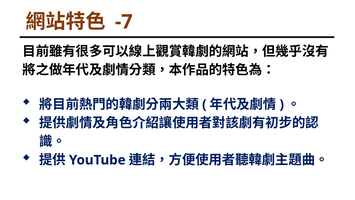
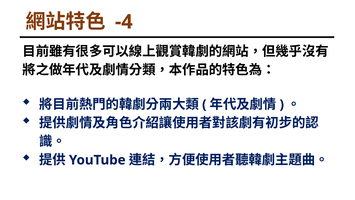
-7: -7 -> -4 (124, 22)
